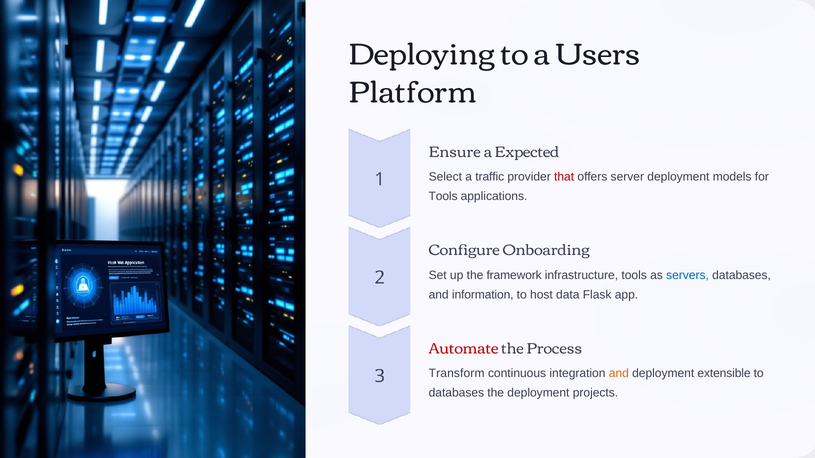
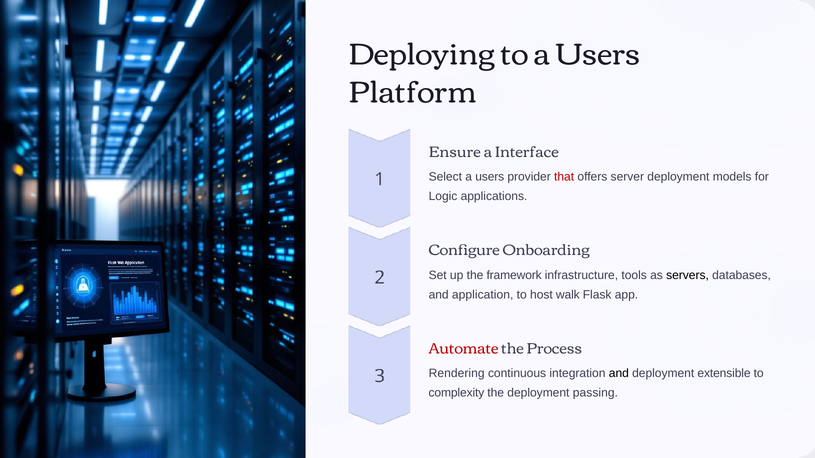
Expected: Expected -> Interface (527, 152)
Select a traffic: traffic -> users (490, 177)
Tools: Tools -> Logic (443, 196)
servers colour: blue -> black (688, 275)
information: information -> application (483, 295)
data: data -> walk (568, 295)
Transform: Transform -> Rendering (457, 374)
and colour: orange -> black (619, 374)
databases: databases -> complexity (456, 393)
projects: projects -> passing (595, 393)
